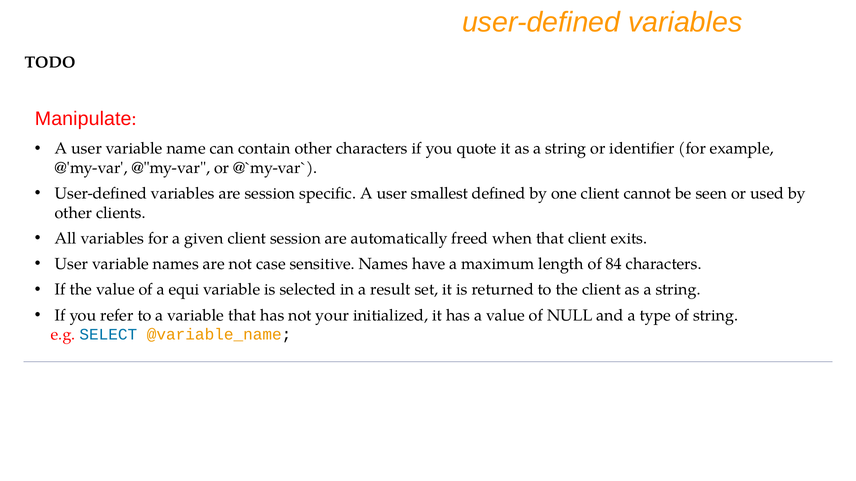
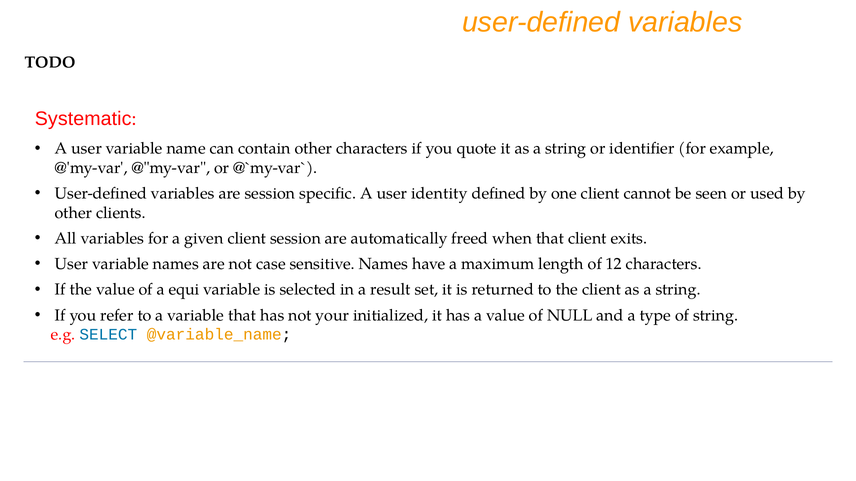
Manipulate: Manipulate -> Systematic (83, 119)
smallest: smallest -> identity (439, 194)
84: 84 -> 12 (614, 264)
